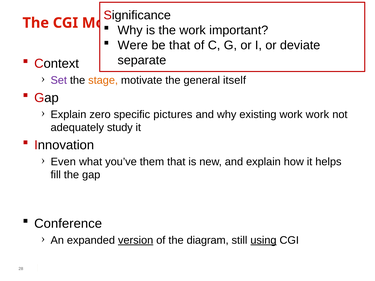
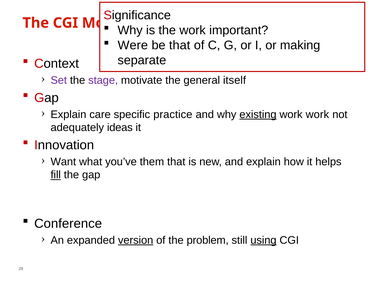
deviate: deviate -> making (300, 45)
stage colour: orange -> purple (103, 80)
zero: zero -> care (100, 115)
pictures: pictures -> practice (173, 115)
existing underline: none -> present (258, 115)
study: study -> ideas (120, 128)
Even: Even -> Want (63, 162)
fill underline: none -> present (56, 175)
diagram: diagram -> problem (208, 240)
